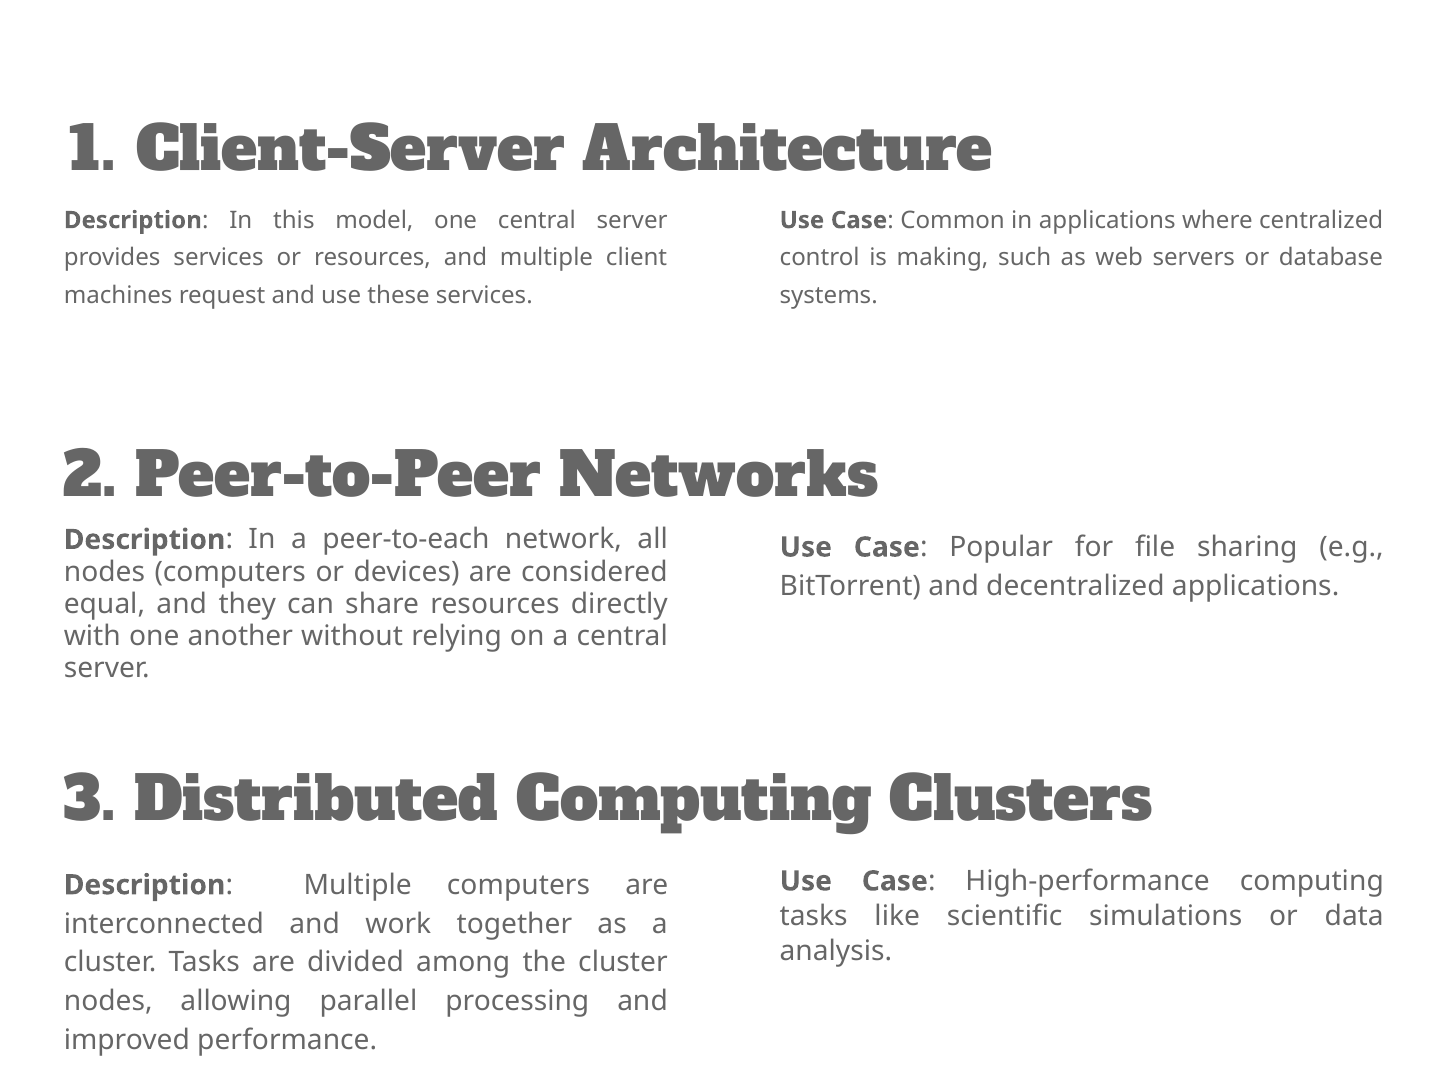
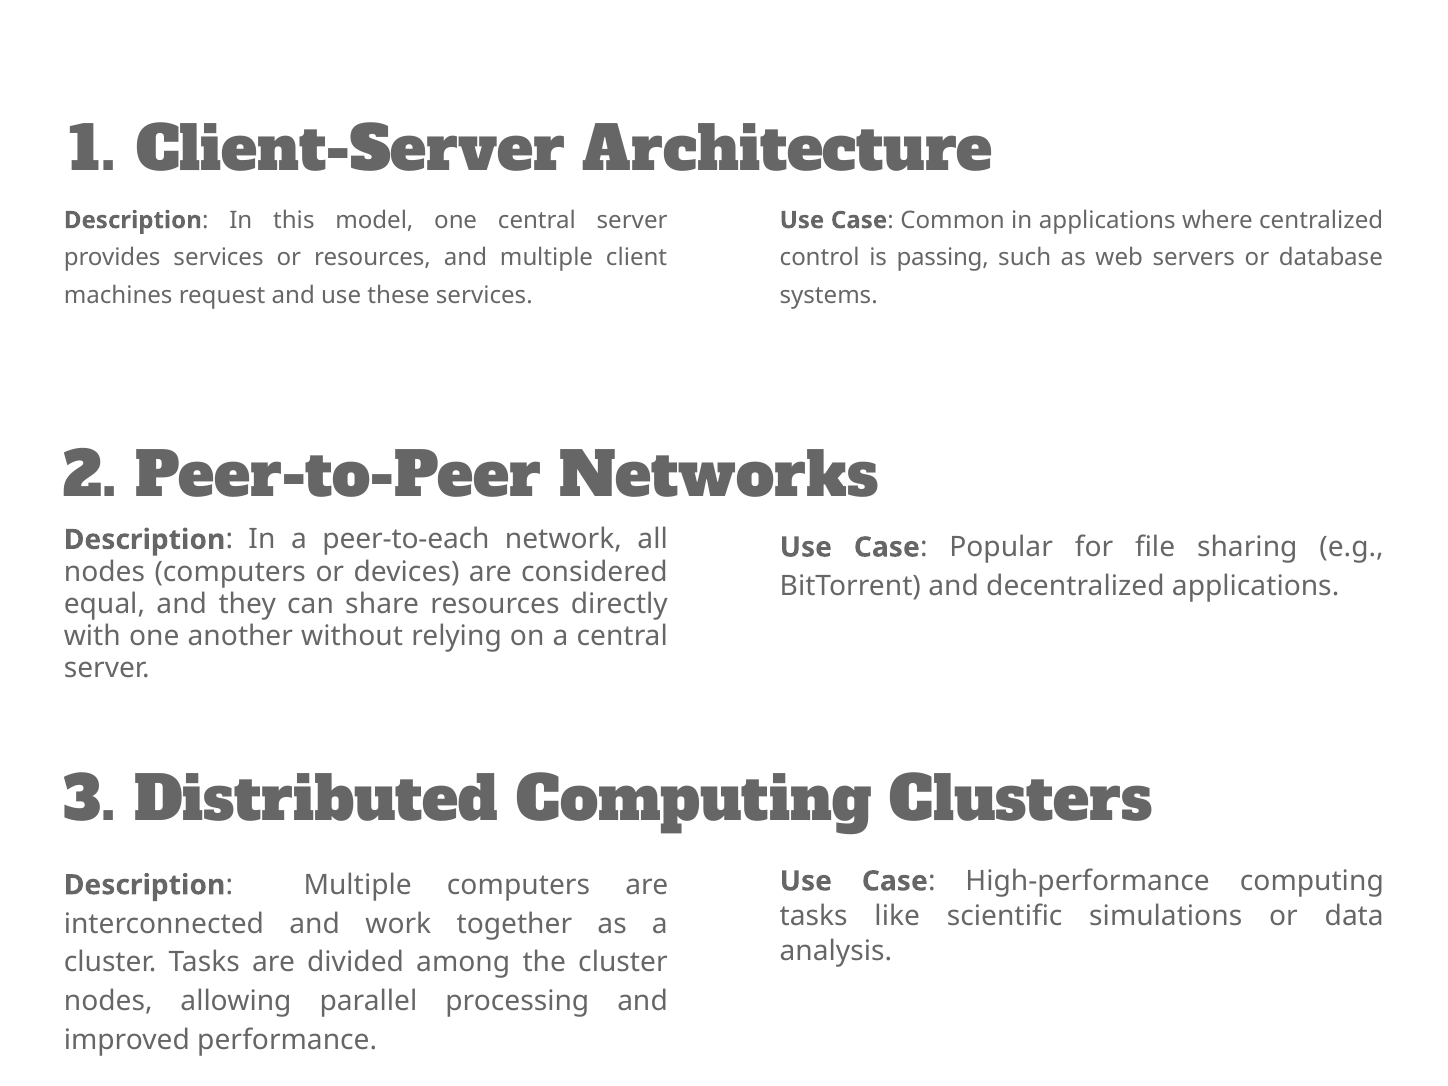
making: making -> passing (943, 258)
